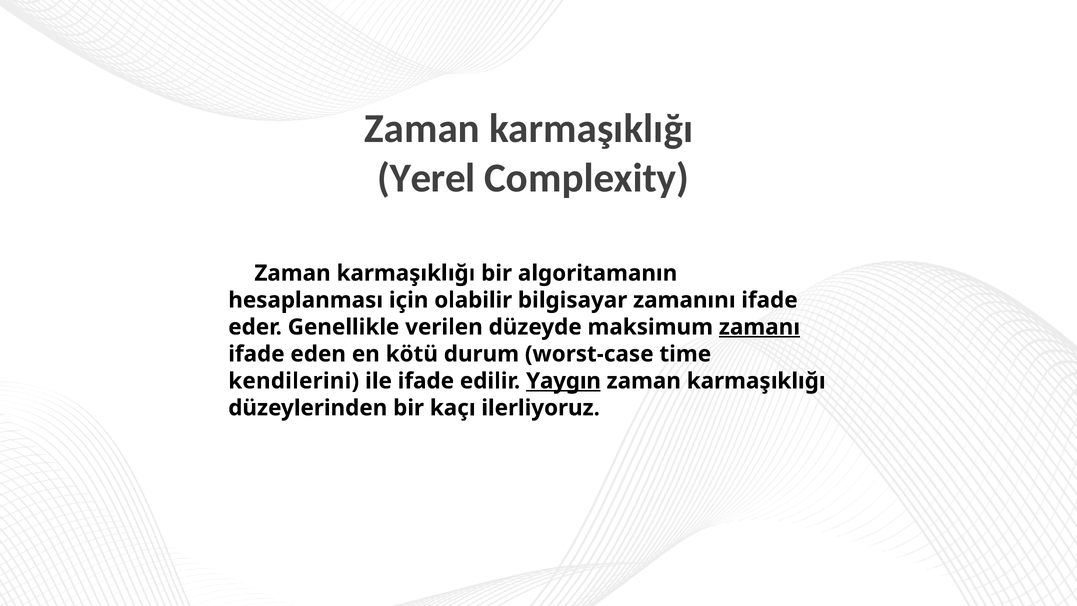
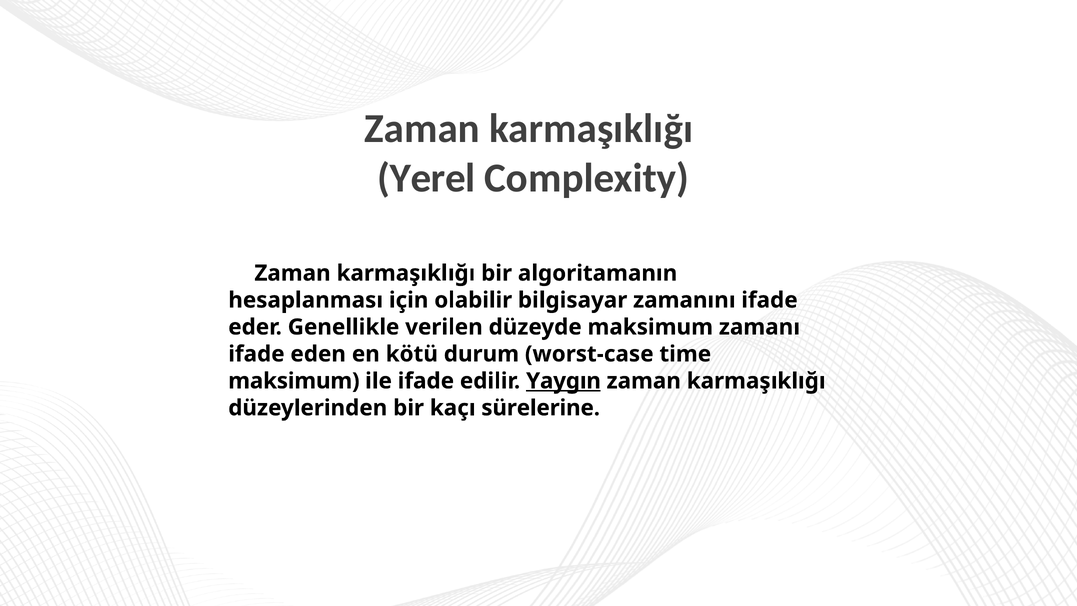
zamanı underline: present -> none (759, 327)
kendilerini: kendilerini -> maksimum (294, 381)
ilerliyoruz: ilerliyoruz -> sürelerine (541, 408)
